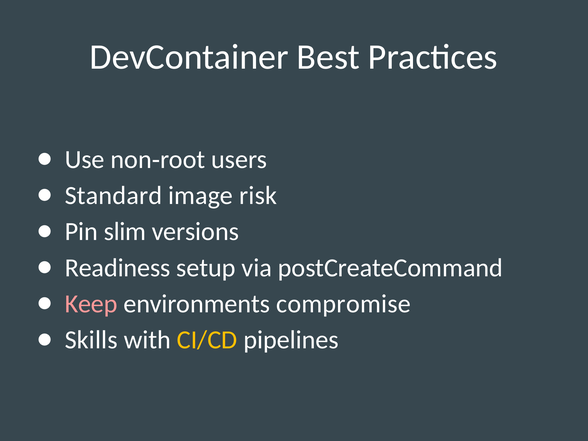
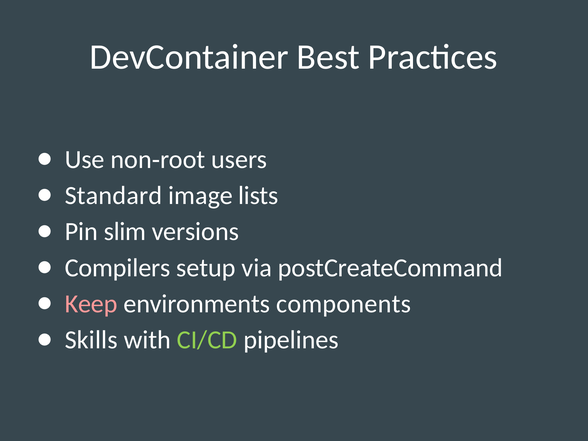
risk: risk -> lists (258, 196)
Readiness: Readiness -> Compilers (118, 268)
compromise: compromise -> components (344, 304)
CI/CD colour: yellow -> light green (207, 340)
